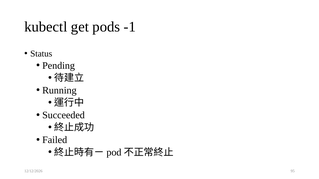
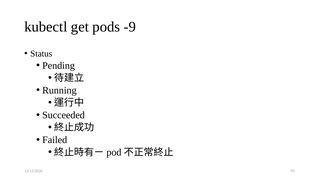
-1: -1 -> -9 (130, 27)
